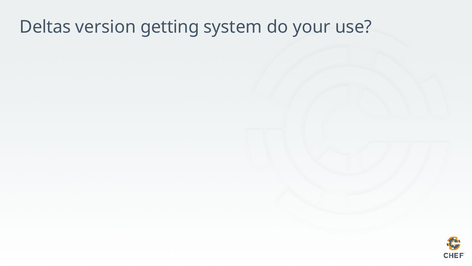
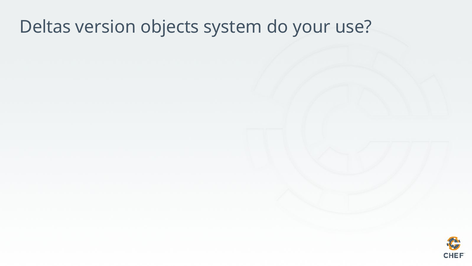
getting: getting -> objects (170, 27)
